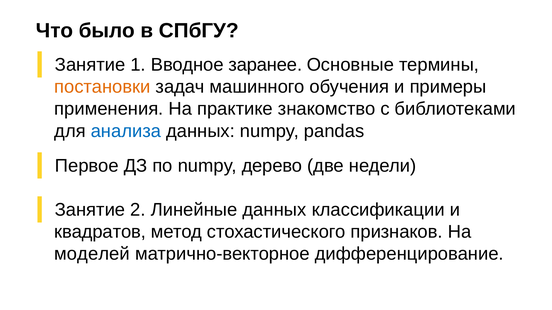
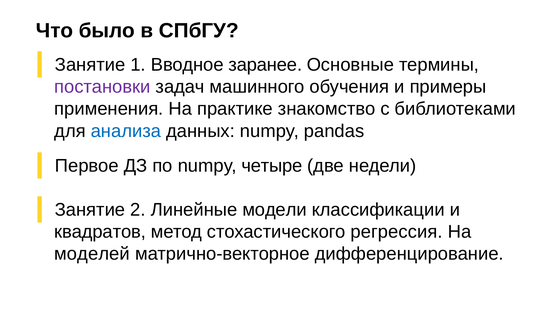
постановки colour: orange -> purple (102, 87)
дерево: дерево -> четыре (272, 166)
Линейные данных: данных -> модели (275, 210)
признаков: признаков -> регрессия (397, 232)
